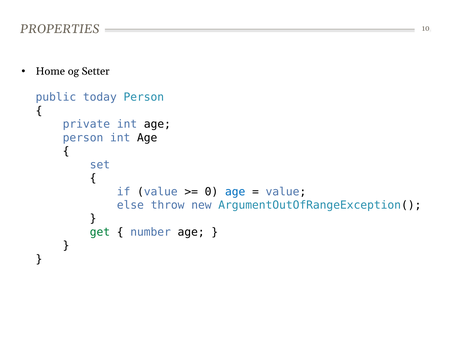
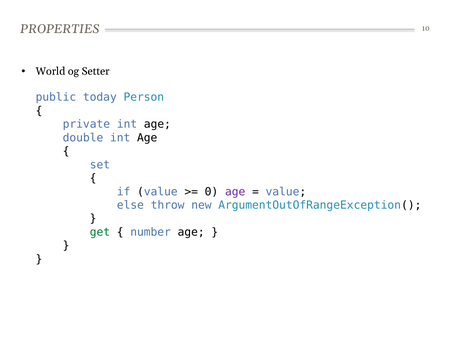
Home: Home -> World (50, 71)
person: person -> double (83, 138)
age colour: blue -> purple (235, 192)
